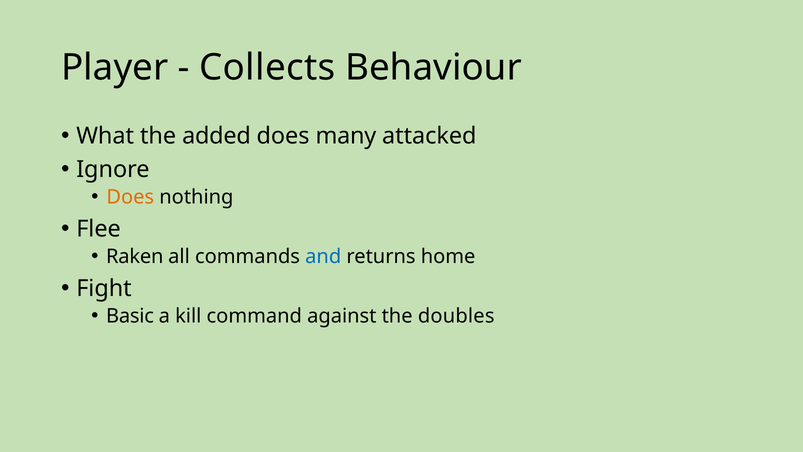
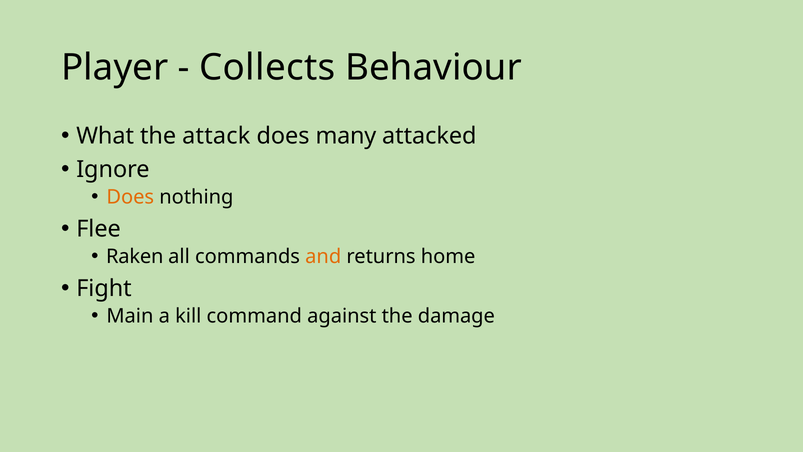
added: added -> attack (216, 136)
and colour: blue -> orange (323, 256)
Basic: Basic -> Main (130, 316)
doubles: doubles -> damage (456, 316)
